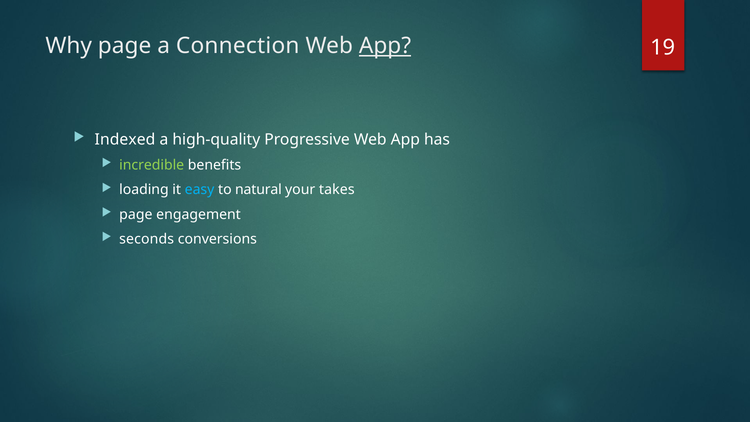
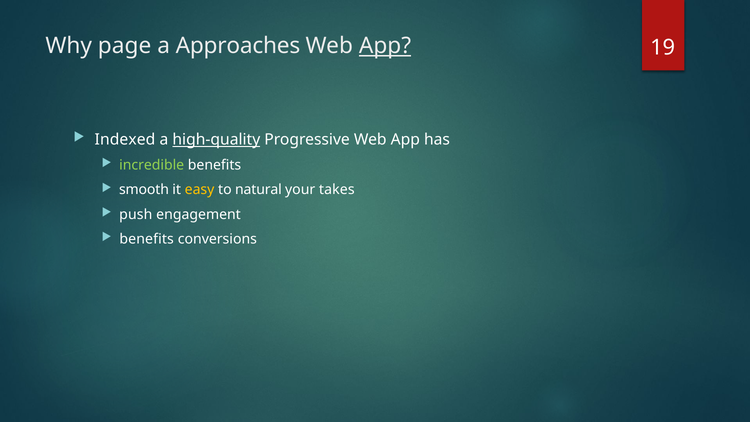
Connection: Connection -> Approaches (238, 46)
high-quality underline: none -> present (216, 140)
loading: loading -> smooth (144, 190)
easy colour: light blue -> yellow (200, 190)
page: page -> push (136, 214)
seconds: seconds -> benefits (147, 239)
